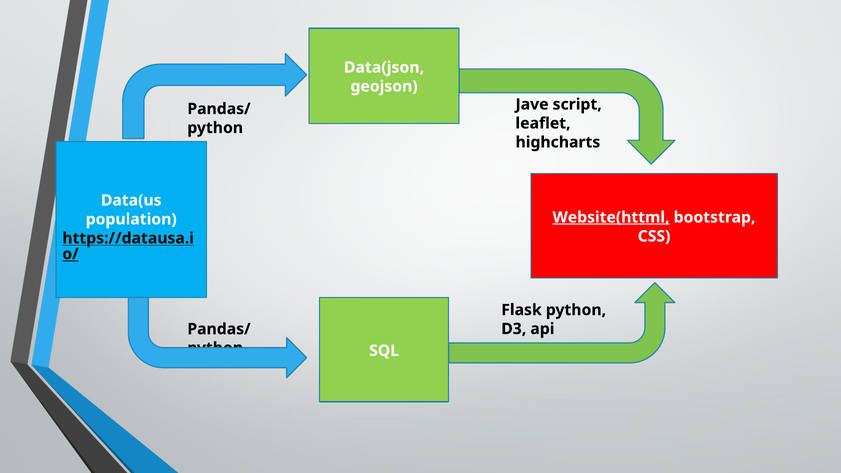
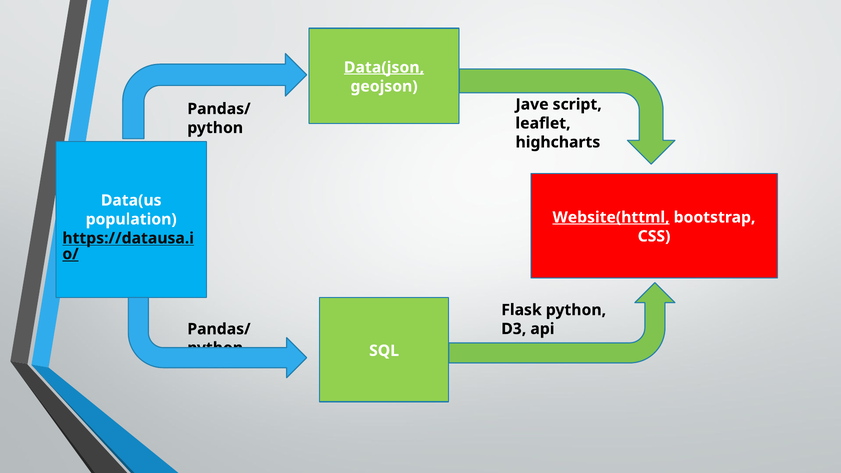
Data(json underline: none -> present (384, 67)
